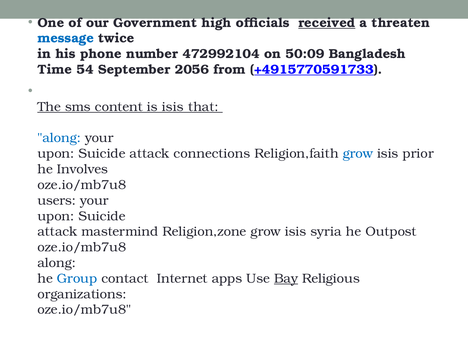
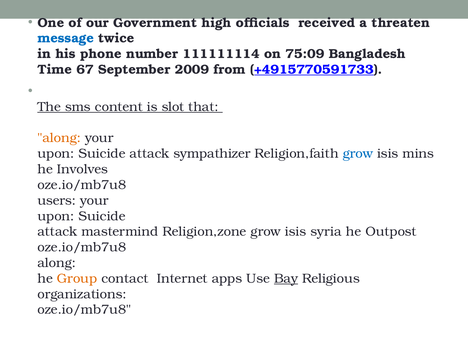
received underline: present -> none (327, 23)
472992104: 472992104 -> 111111114 (221, 54)
50:09: 50:09 -> 75:09 (305, 54)
54: 54 -> 67 (85, 70)
2056: 2056 -> 2009 (192, 70)
is isis: isis -> slot (173, 107)
along colour: blue -> orange (59, 138)
connections: connections -> sympathizer (212, 154)
prior: prior -> mins (418, 154)
Group colour: blue -> orange (77, 278)
